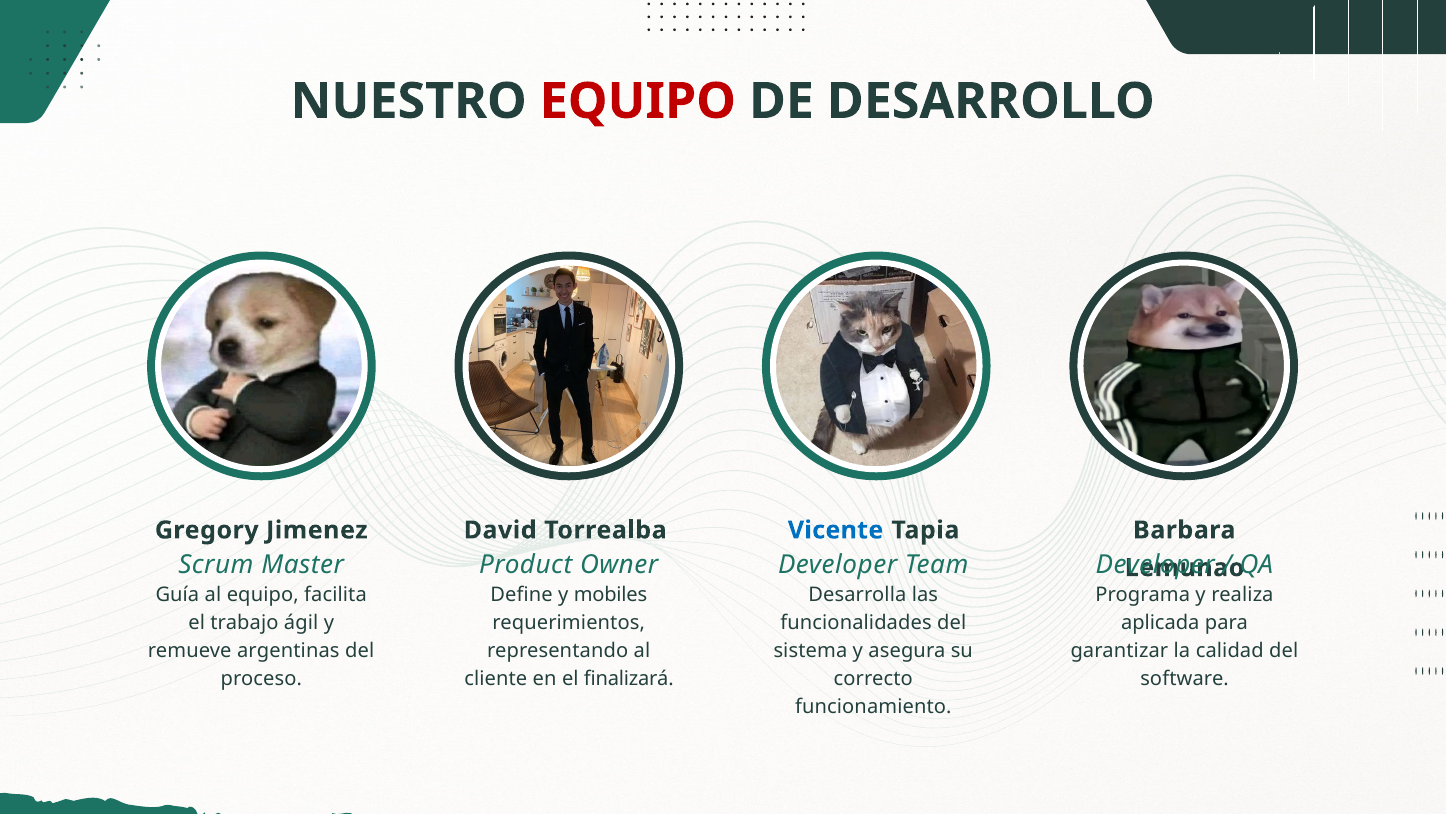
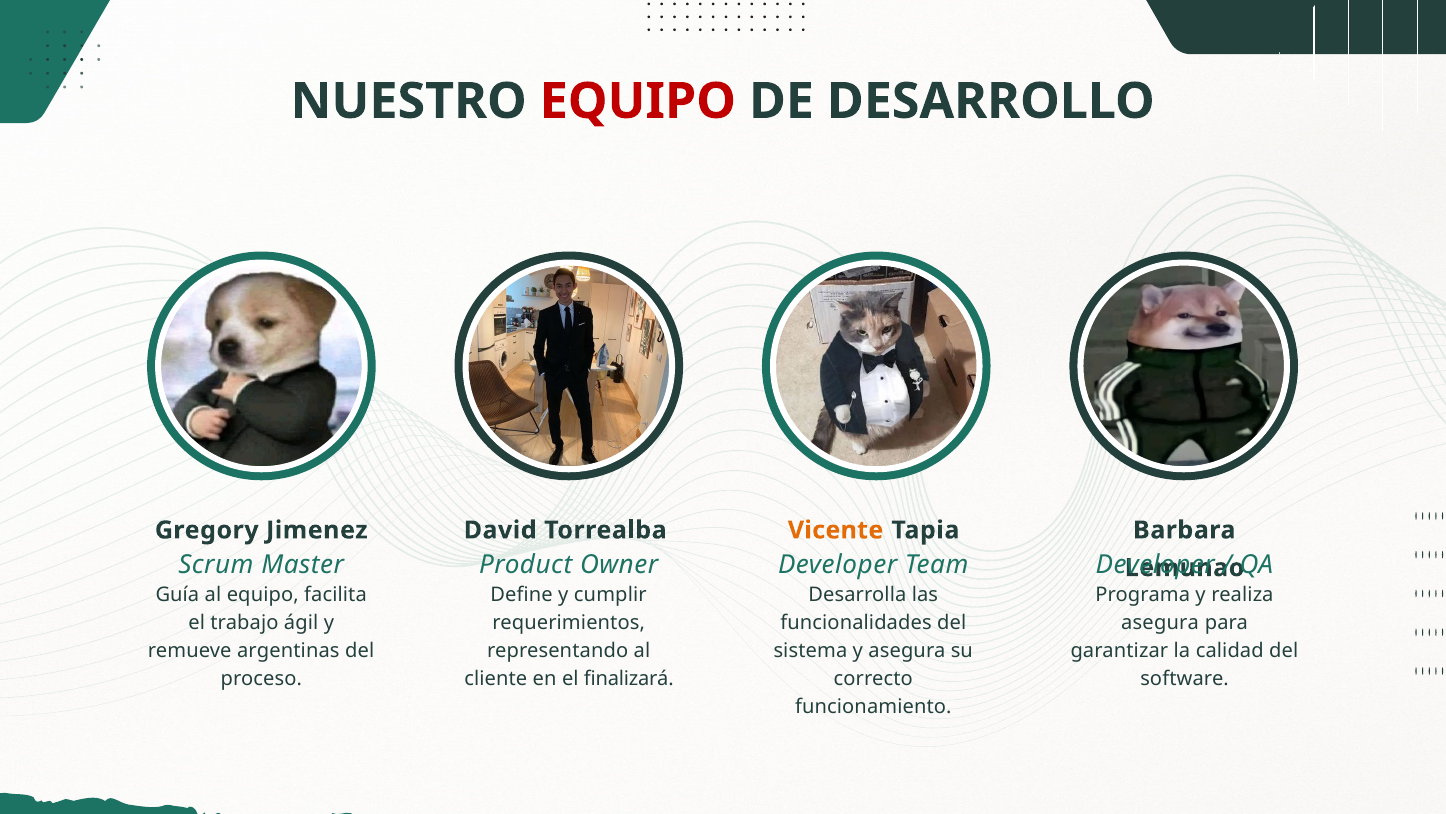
Vicente colour: blue -> orange (836, 530)
mobiles: mobiles -> cumplir (610, 594)
aplicada: aplicada -> asegura (1160, 622)
